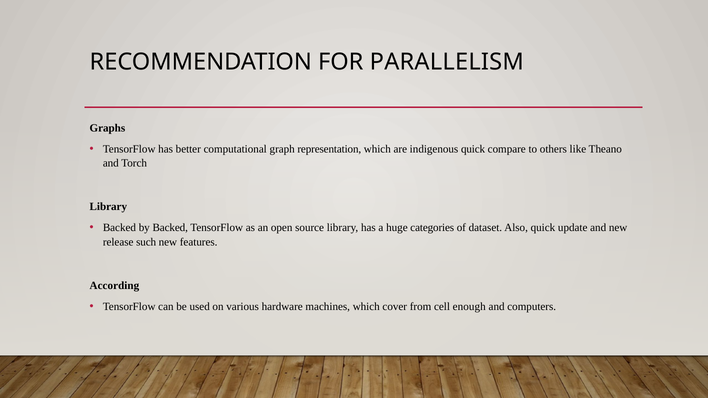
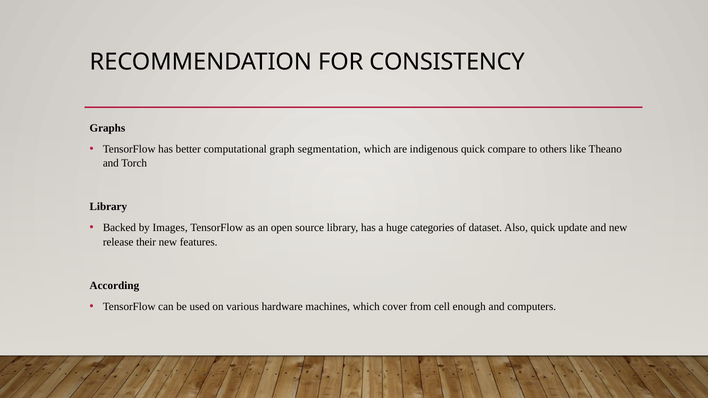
PARALLELISM: PARALLELISM -> CONSISTENCY (447, 62)
representation: representation -> segmentation (329, 149)
by Backed: Backed -> Images (170, 228)
such: such -> their (146, 242)
